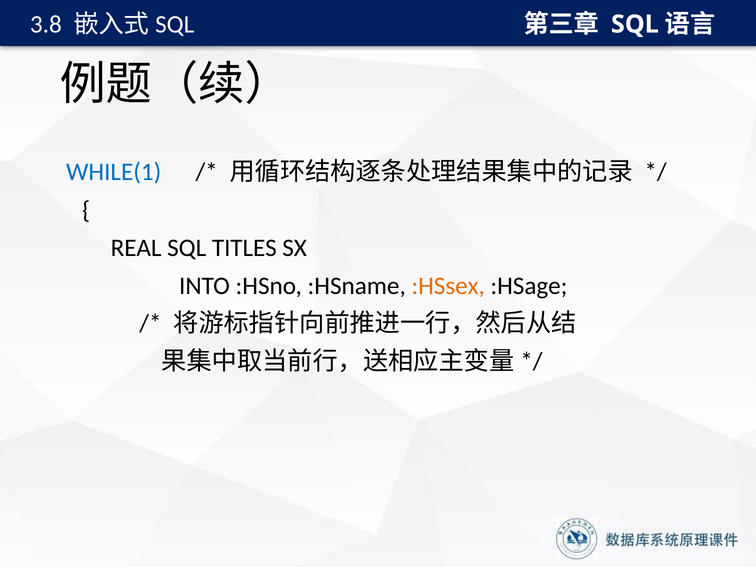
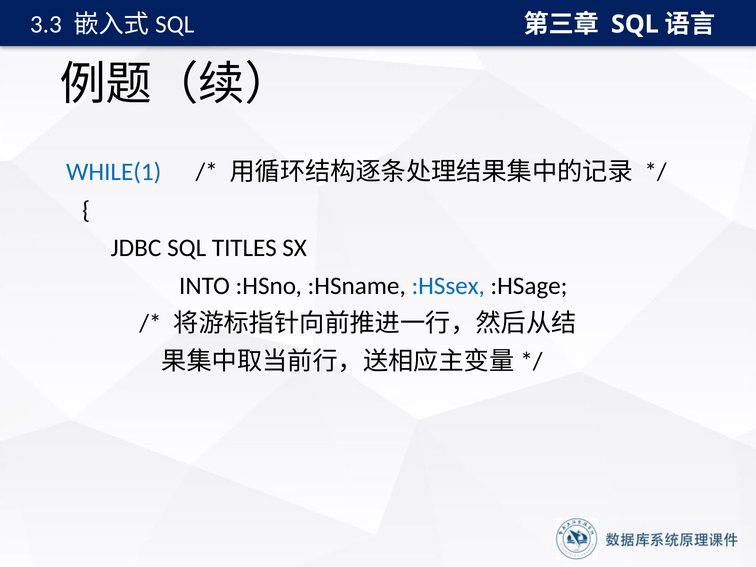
3.8: 3.8 -> 3.3 (46, 25)
REAL: REAL -> JDBC (136, 248)
:HSsex colour: orange -> blue (448, 286)
